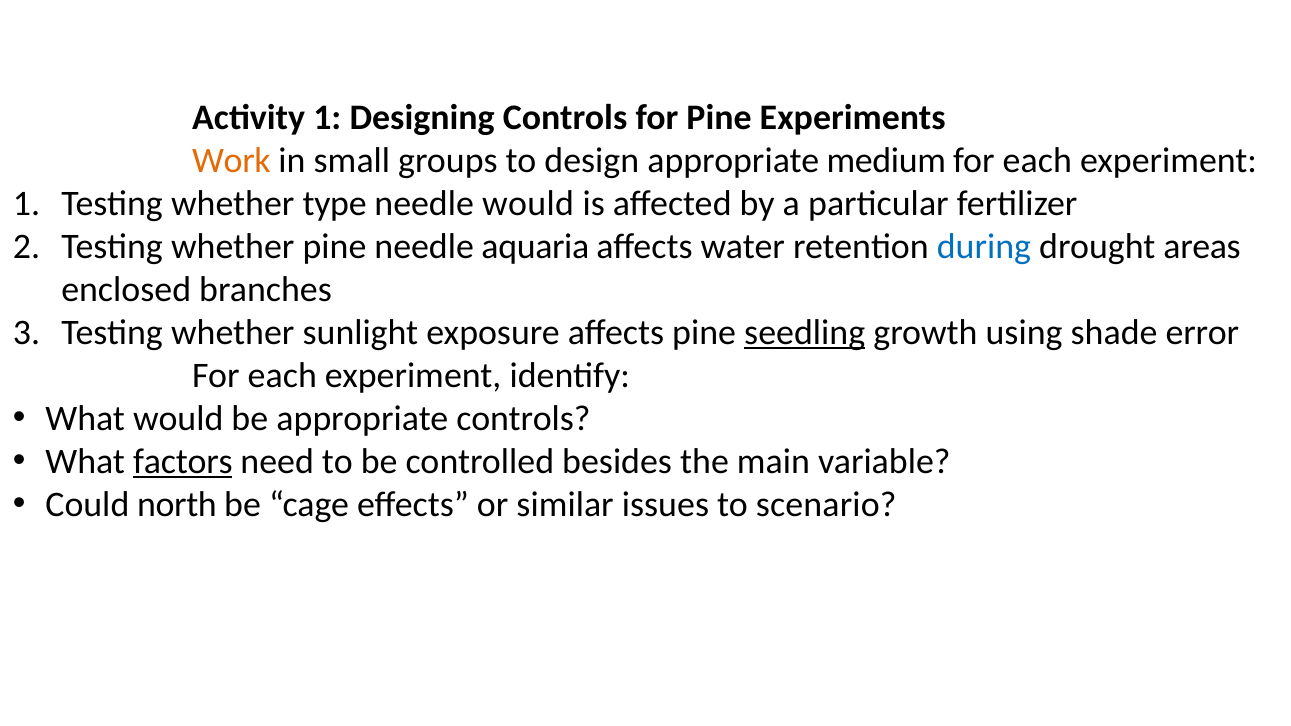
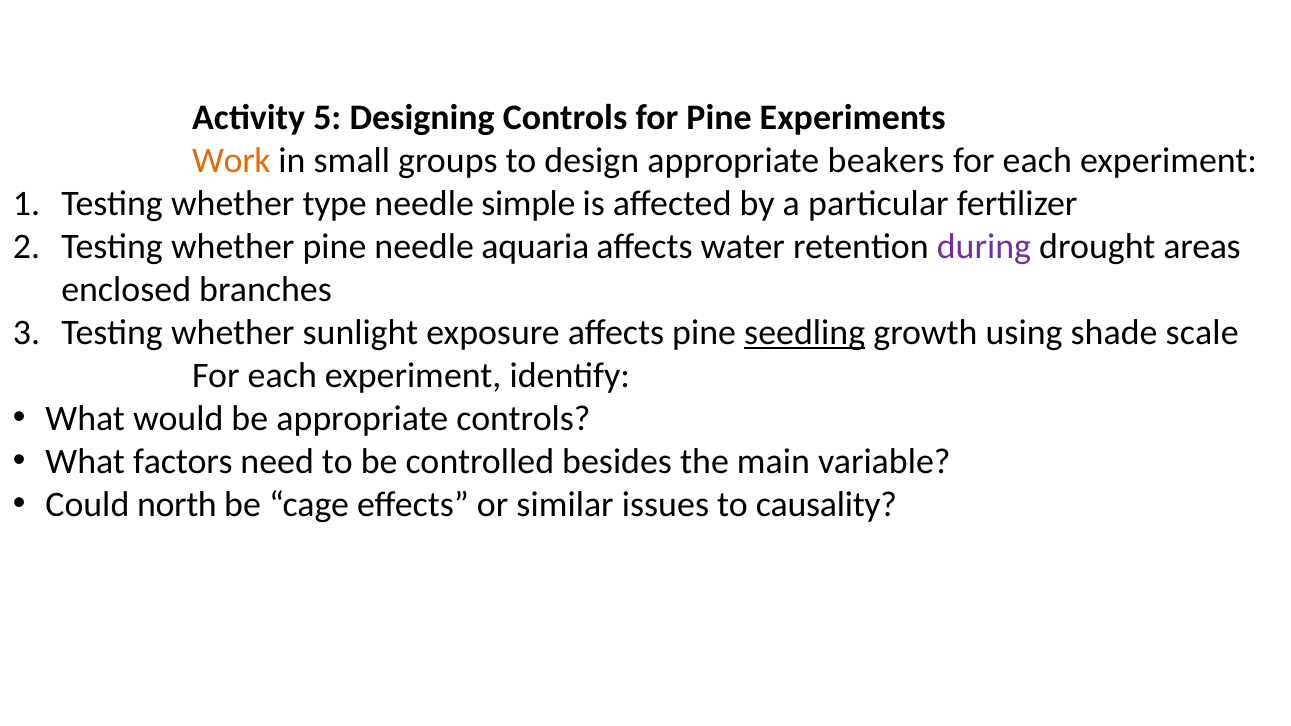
Activity 1: 1 -> 5 (327, 117)
medium: medium -> beakers (886, 160)
needle would: would -> simple (528, 203)
during colour: blue -> purple (984, 246)
error: error -> scale (1202, 333)
factors underline: present -> none (183, 462)
scenario: scenario -> causality (826, 505)
